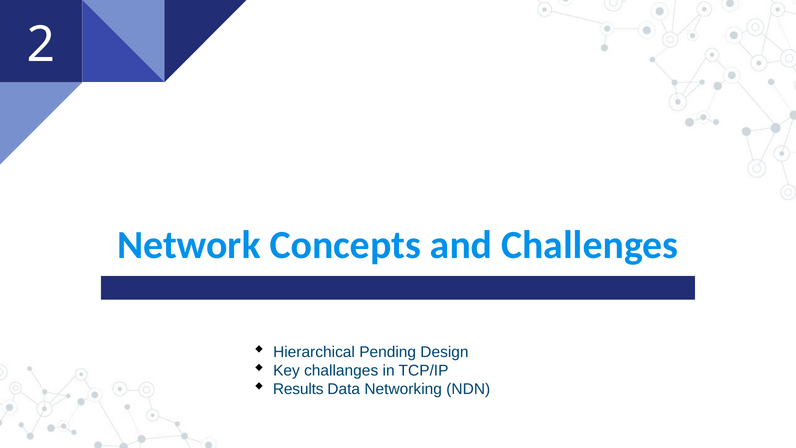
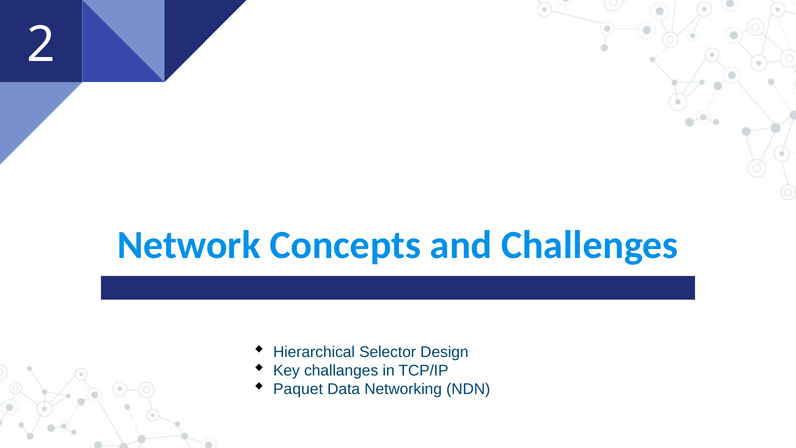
Pending: Pending -> Selector (388, 352)
Results: Results -> Paquet (298, 389)
